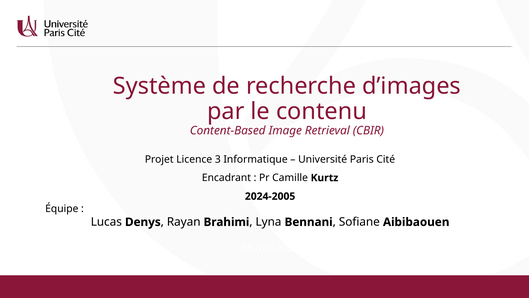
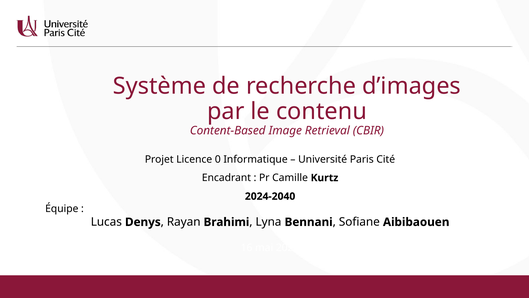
3: 3 -> 0 (218, 159)
2024-2005: 2024-2005 -> 2024-2040 (270, 196)
